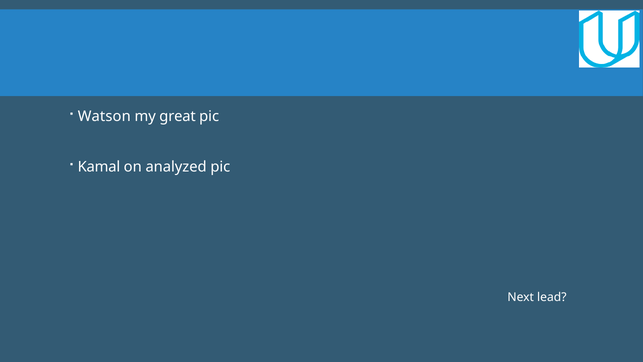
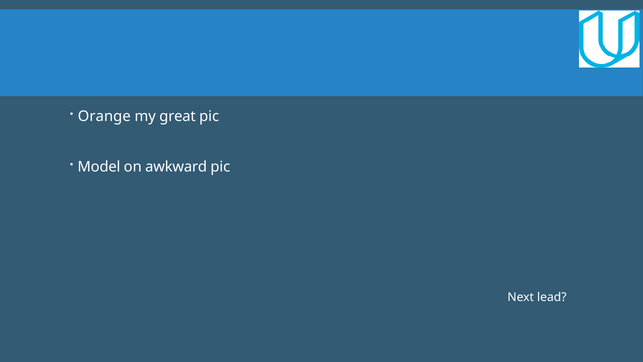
Watson: Watson -> Orange (104, 116)
Kamal: Kamal -> Model (99, 167)
analyzed: analyzed -> awkward (176, 167)
